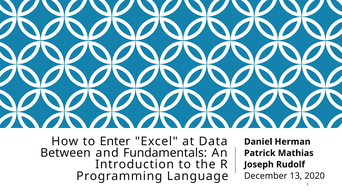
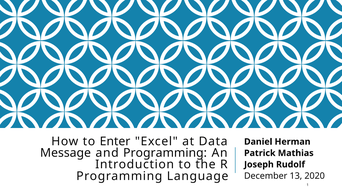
Between: Between -> Message (66, 153)
and Fundamentals: Fundamentals -> Programming (165, 153)
